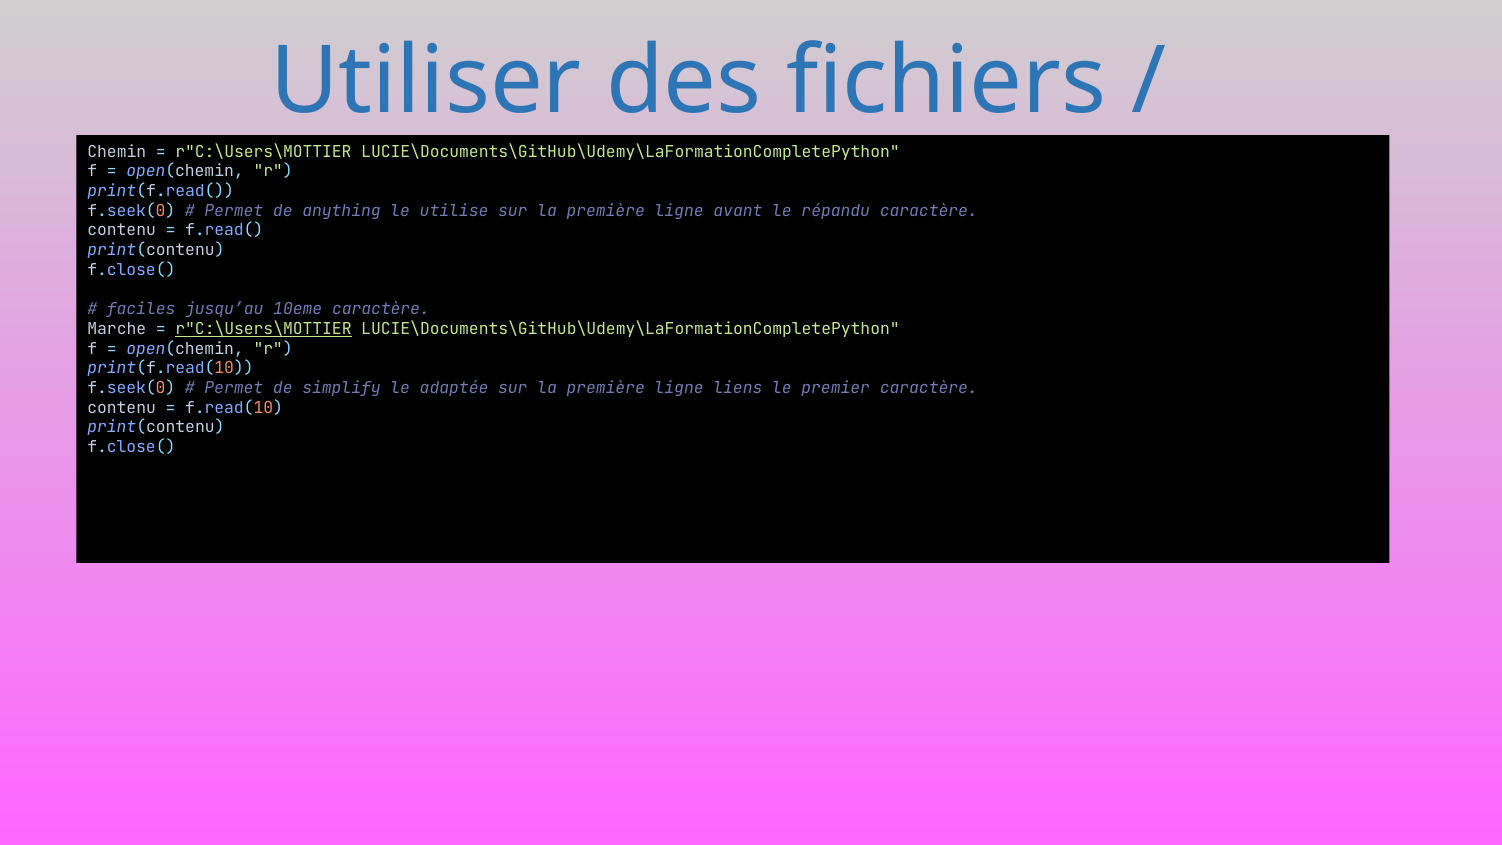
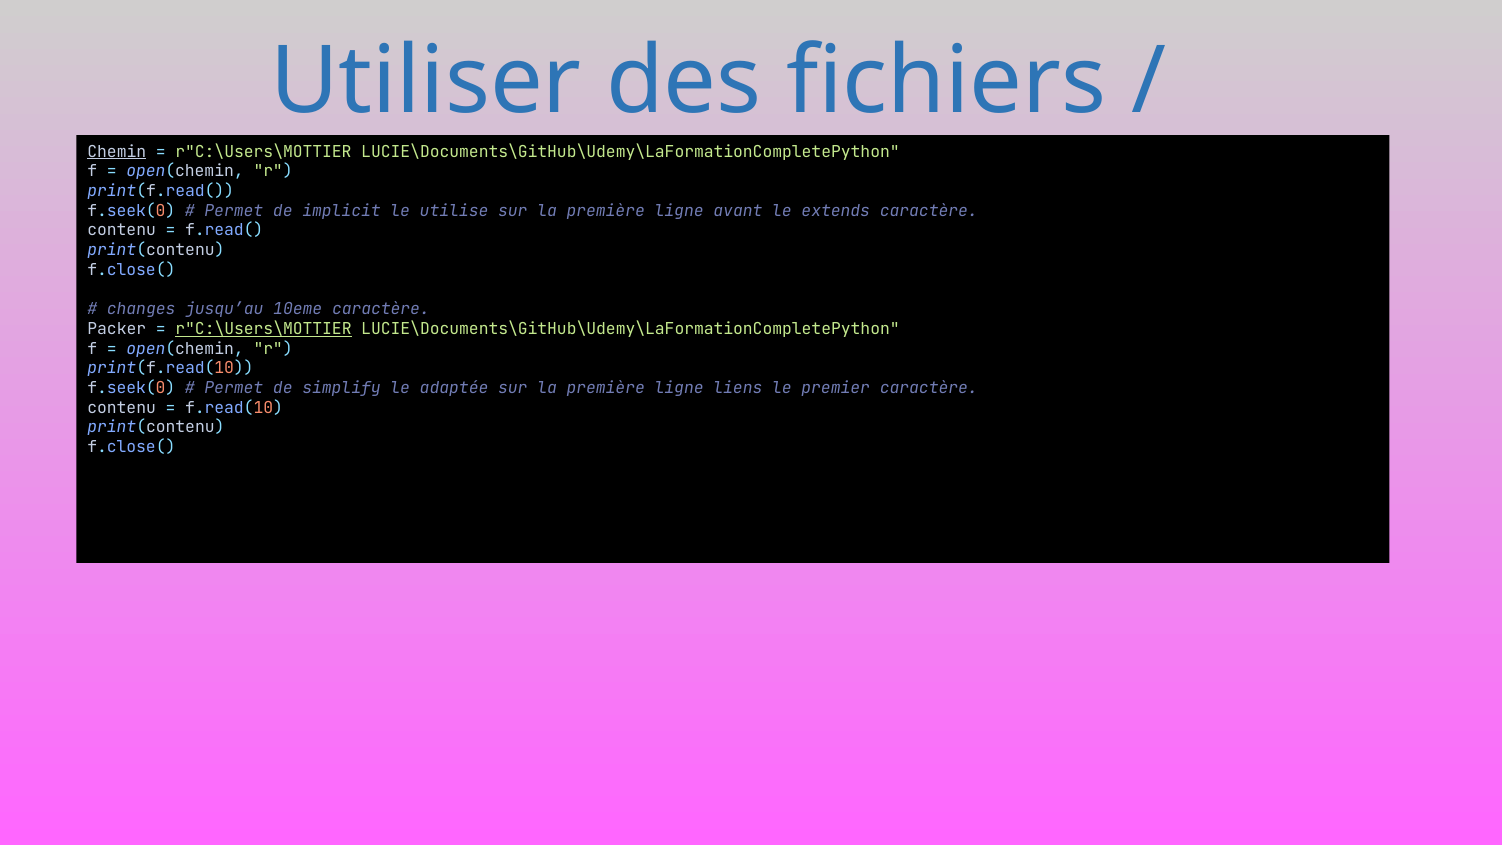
Chemin underline: none -> present (117, 152)
anything: anything -> implicit (342, 211)
répandu: répandu -> extends (836, 211)
faciles: faciles -> changes (141, 309)
Marche: Marche -> Packer (117, 329)
